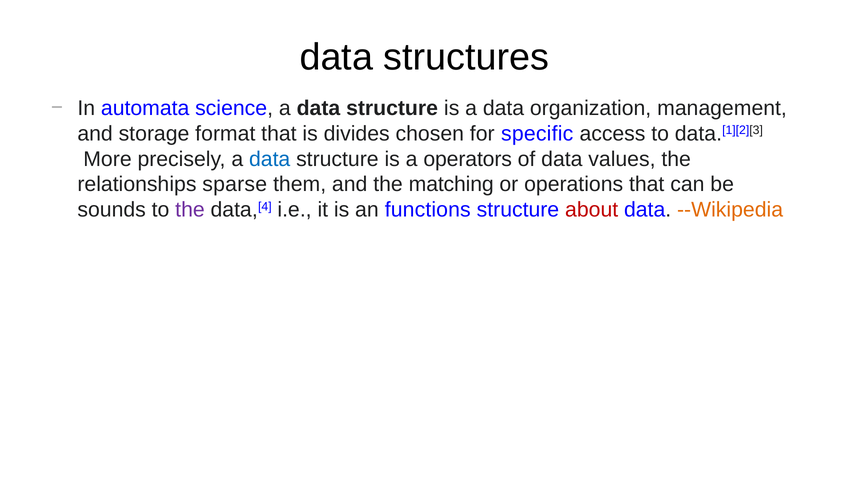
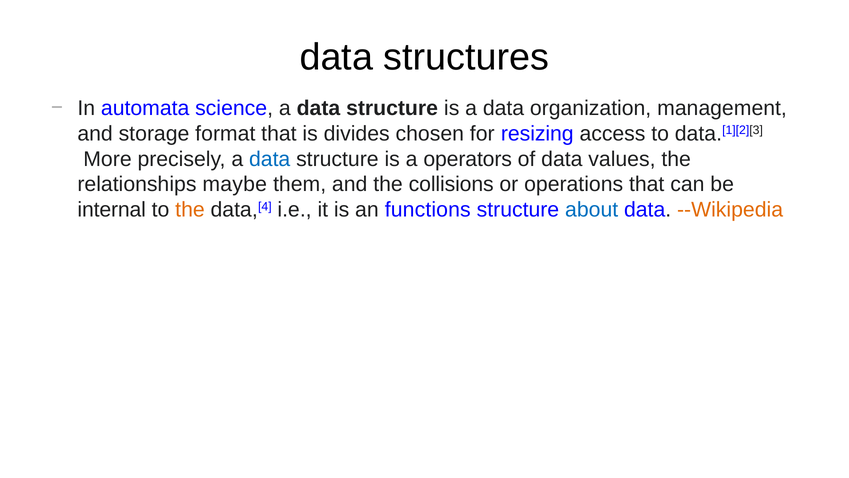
specific: specific -> resizing (537, 133)
sparse: sparse -> maybe (235, 184)
matching: matching -> collisions (451, 184)
sounds: sounds -> internal (112, 210)
the colour: purple -> orange (190, 210)
about colour: red -> blue (592, 210)
